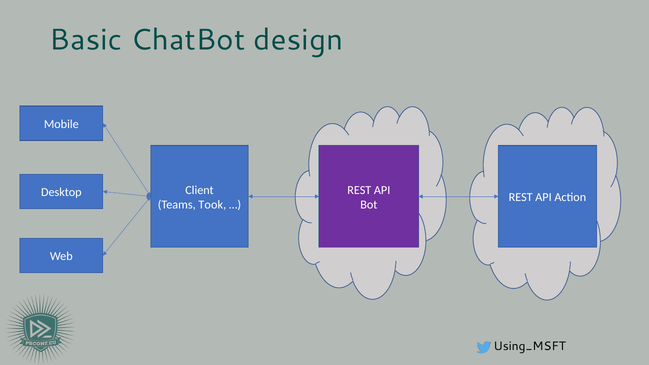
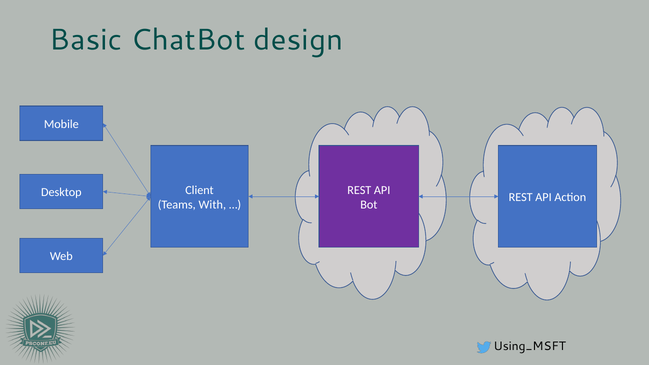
Took: Took -> With (212, 205)
